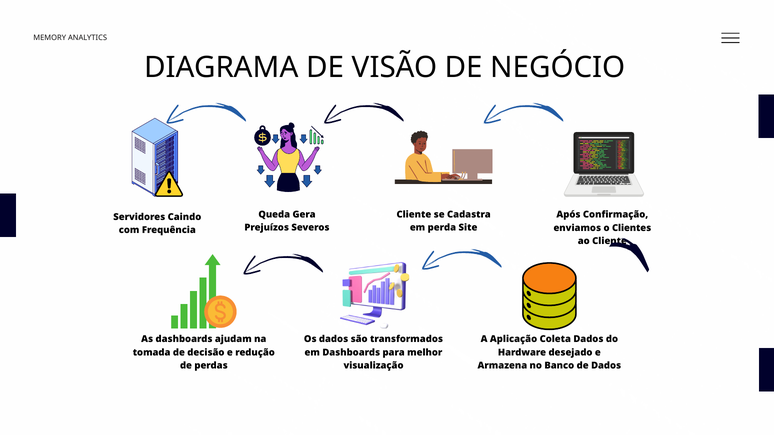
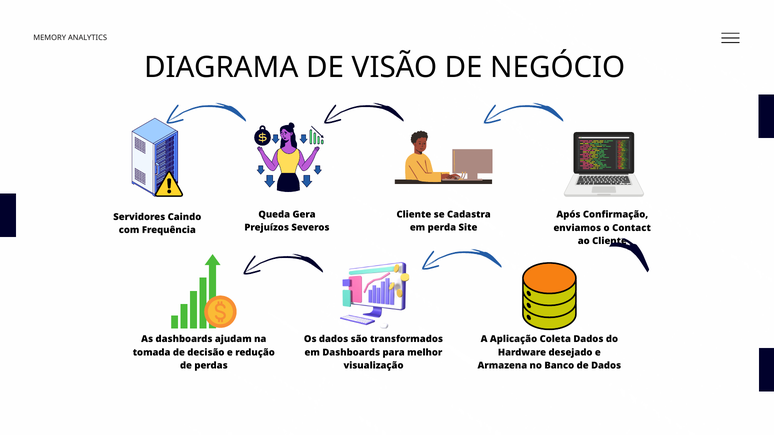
Clientes: Clientes -> Contact (632, 228)
